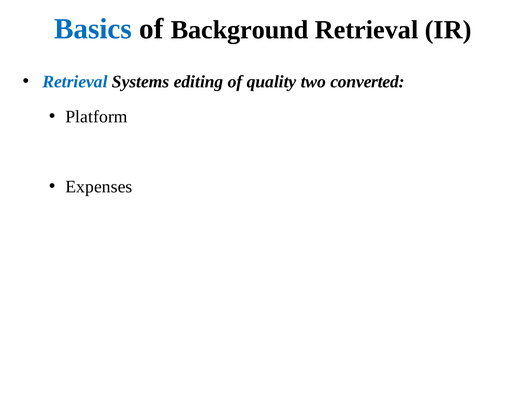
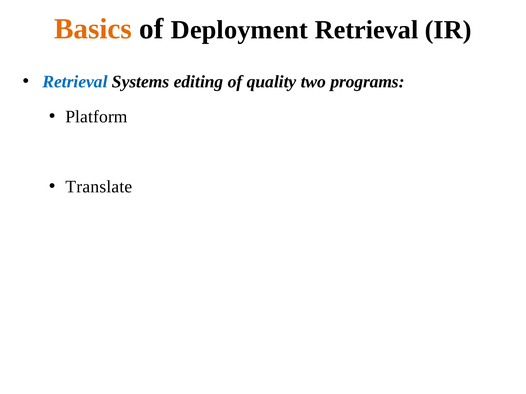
Basics colour: blue -> orange (93, 29)
Background: Background -> Deployment (239, 30)
converted: converted -> programs (367, 82)
Expenses: Expenses -> Translate (99, 187)
